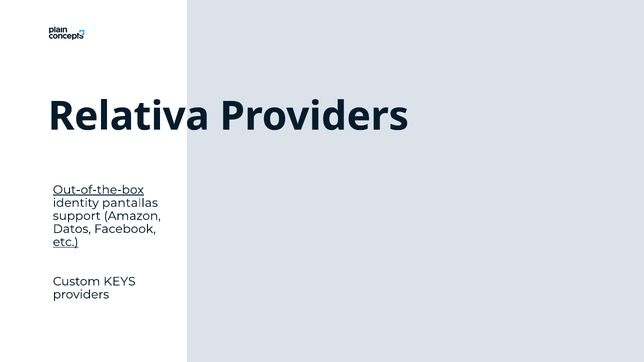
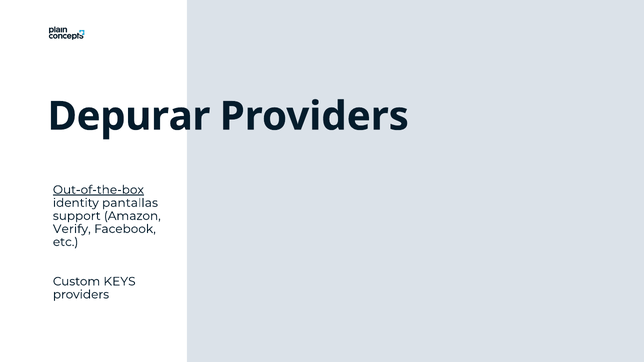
Relativa: Relativa -> Depurar (129, 117)
Datos: Datos -> Verify (72, 229)
etc underline: present -> none (66, 242)
